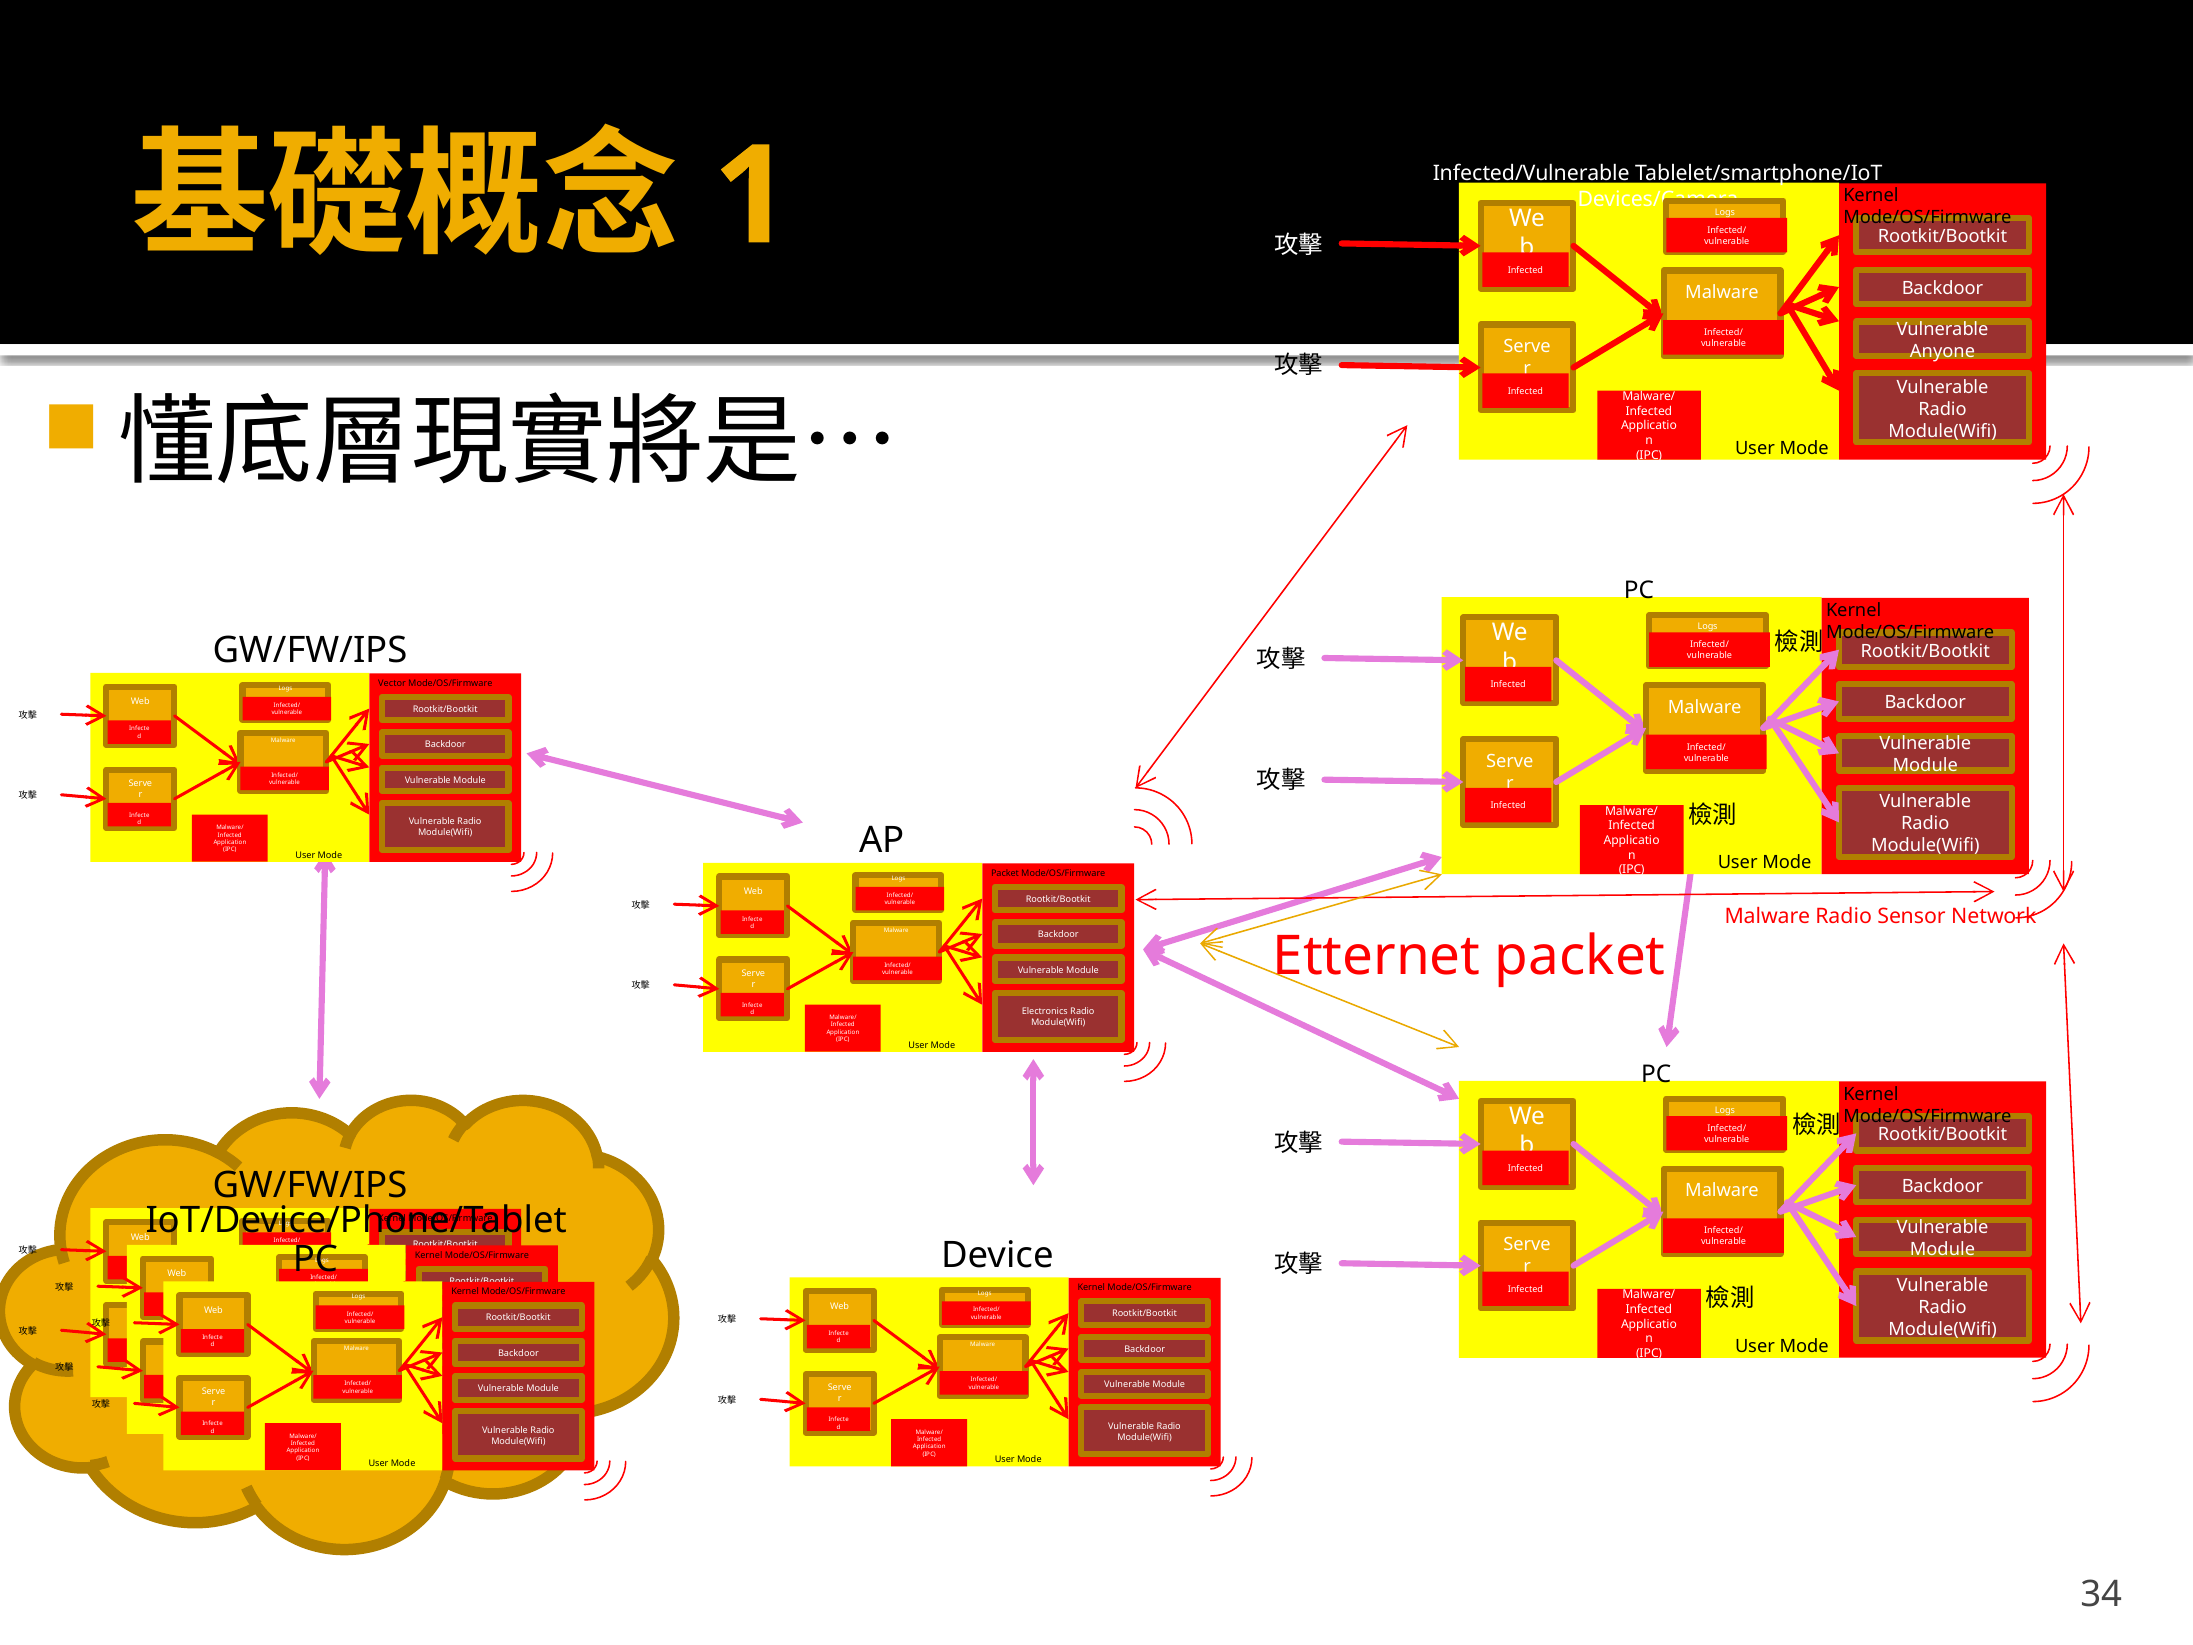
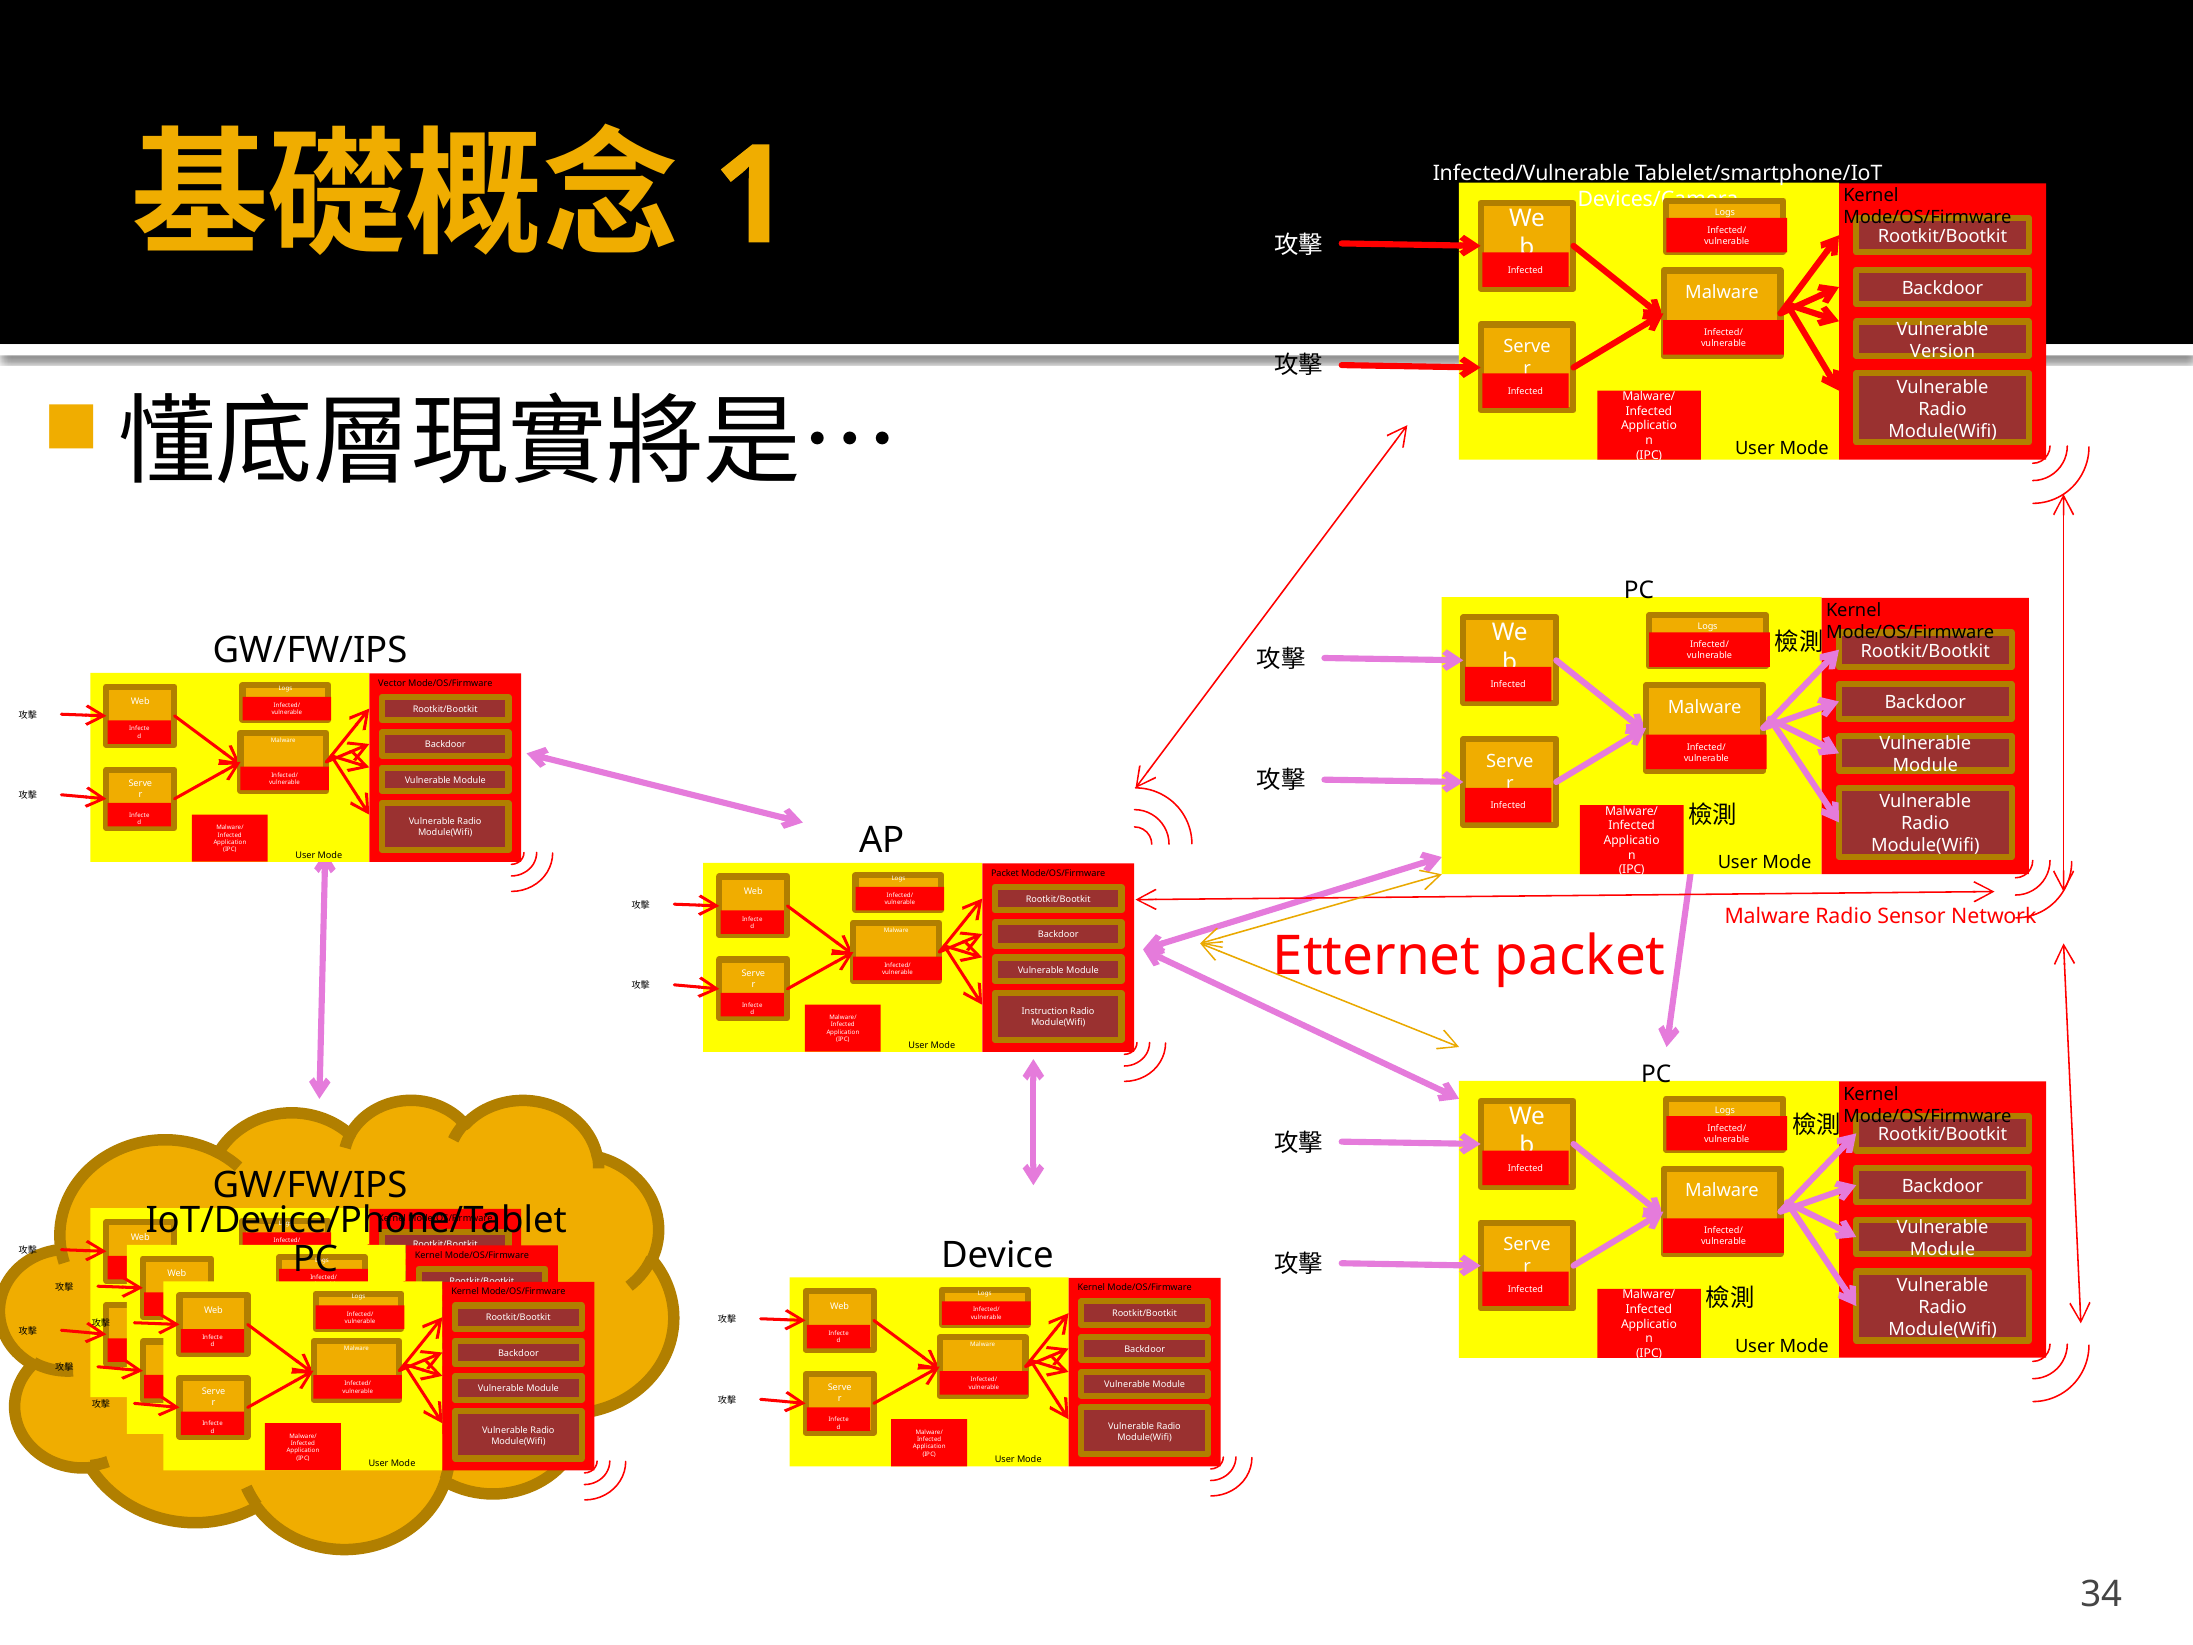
Anyone: Anyone -> Version (1943, 351)
Electronics: Electronics -> Instruction (1045, 1011)
